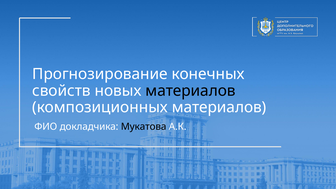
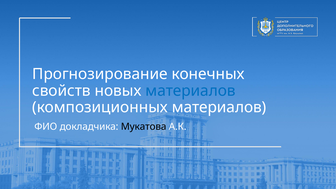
материалов colour: black -> blue (191, 91)
